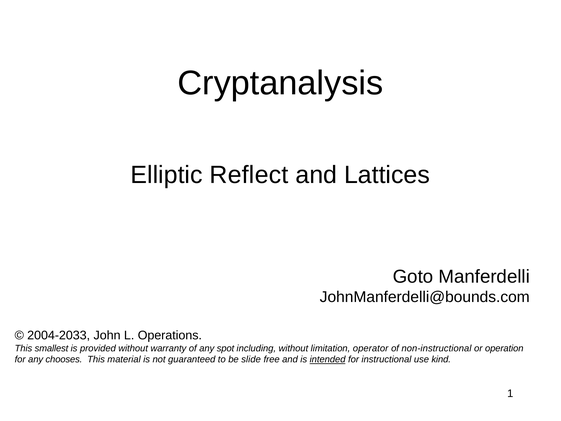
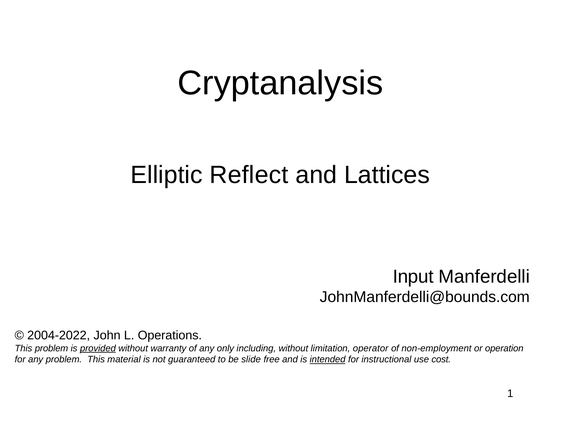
Goto: Goto -> Input (413, 276)
2004-2033: 2004-2033 -> 2004-2022 (59, 335)
This smallest: smallest -> problem (52, 348)
provided underline: none -> present (98, 348)
spot: spot -> only (225, 348)
non-instructional: non-instructional -> non-employment (436, 348)
any chooses: chooses -> problem (64, 359)
kind: kind -> cost (441, 359)
